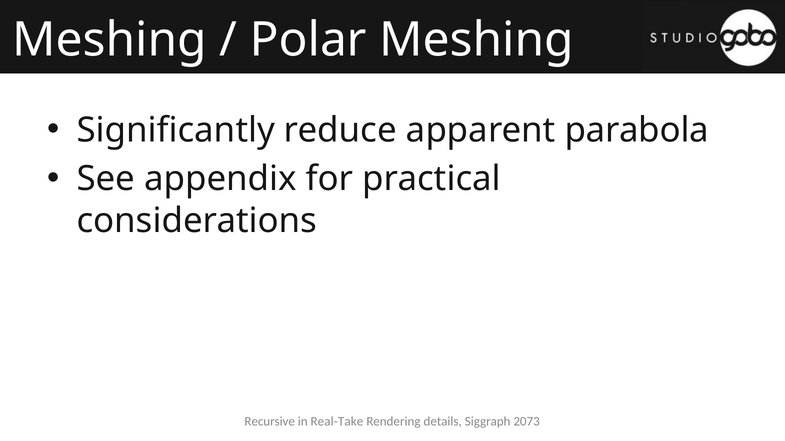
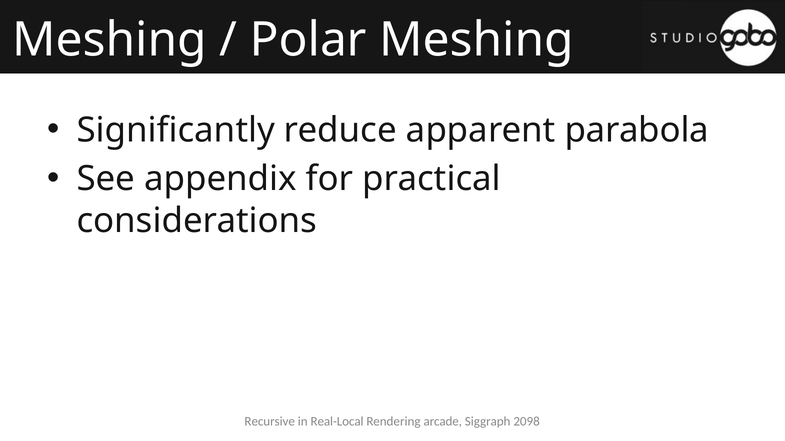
Real-Take: Real-Take -> Real-Local (337, 422)
details: details -> arcade (443, 422)
2073: 2073 -> 2098 (527, 422)
